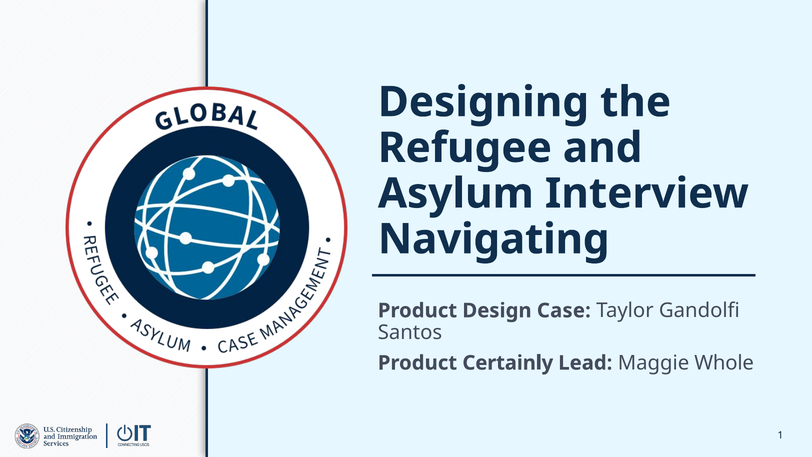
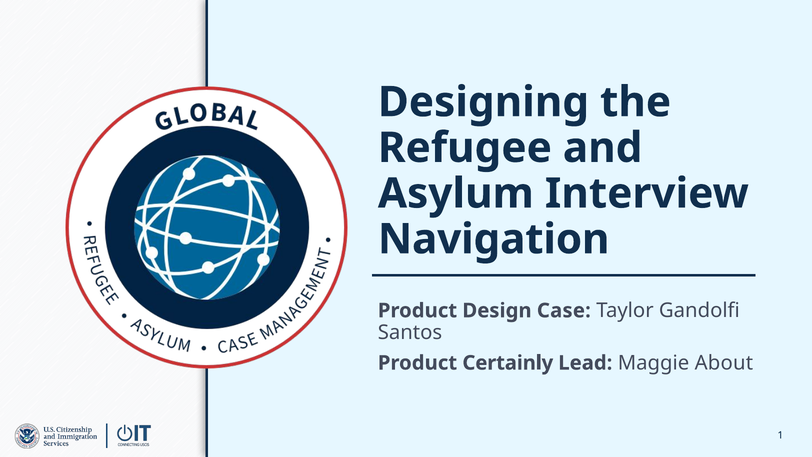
Navigating: Navigating -> Navigation (494, 239)
Whole: Whole -> About (724, 363)
